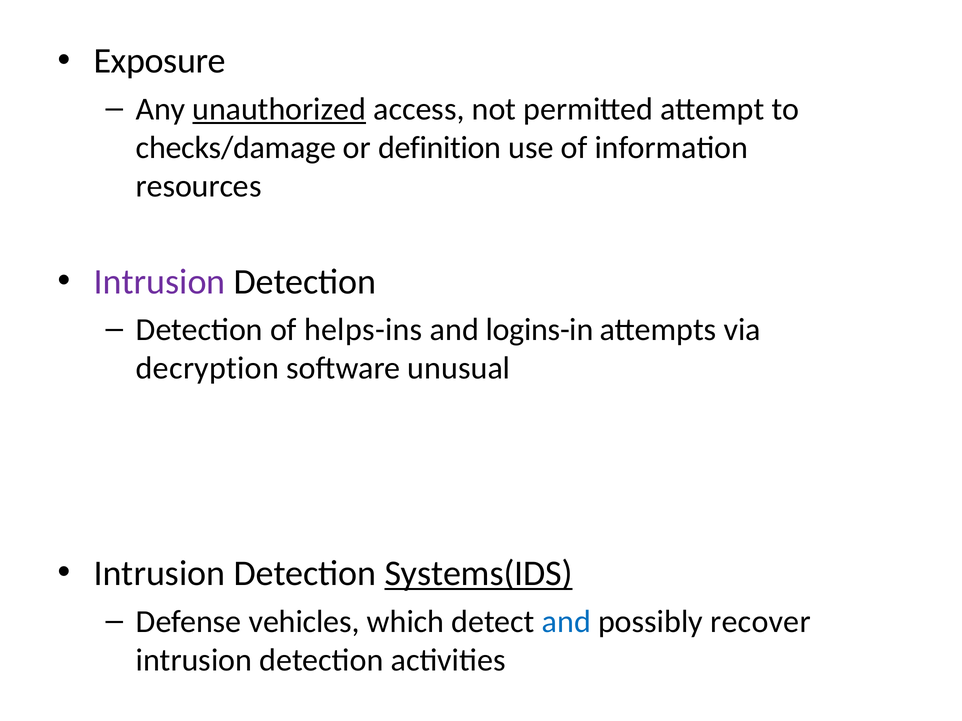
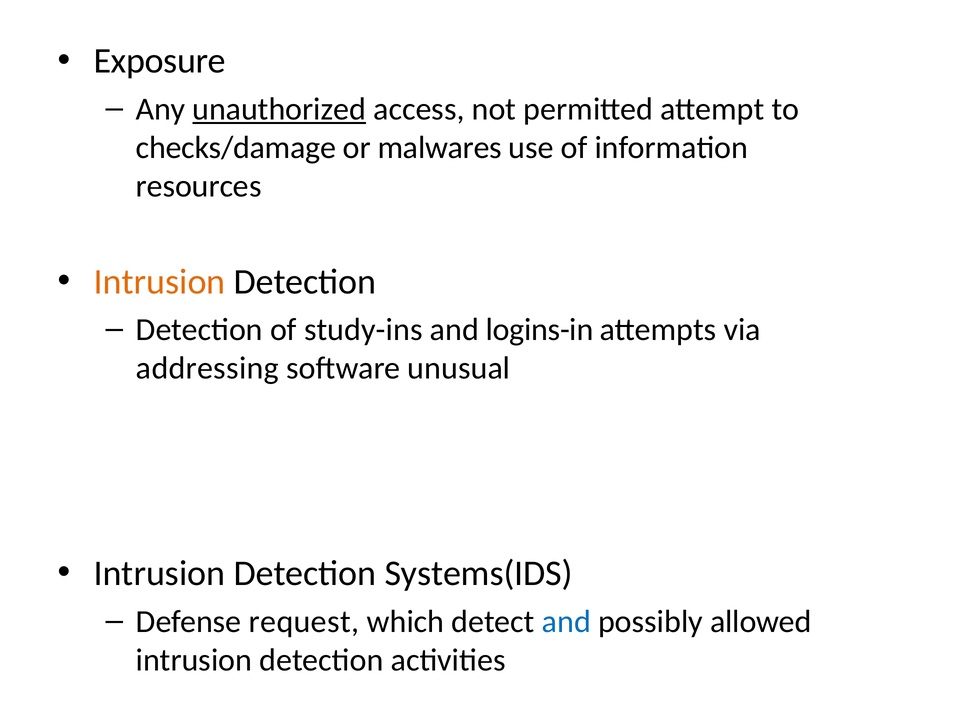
definition: definition -> malwares (440, 148)
Intrusion colour: purple -> orange (160, 282)
helps-ins: helps-ins -> study-ins (363, 330)
decryption: decryption -> addressing (207, 368)
Systems(IDS underline: present -> none (479, 574)
vehicles: vehicles -> request (304, 622)
recover: recover -> allowed (761, 622)
